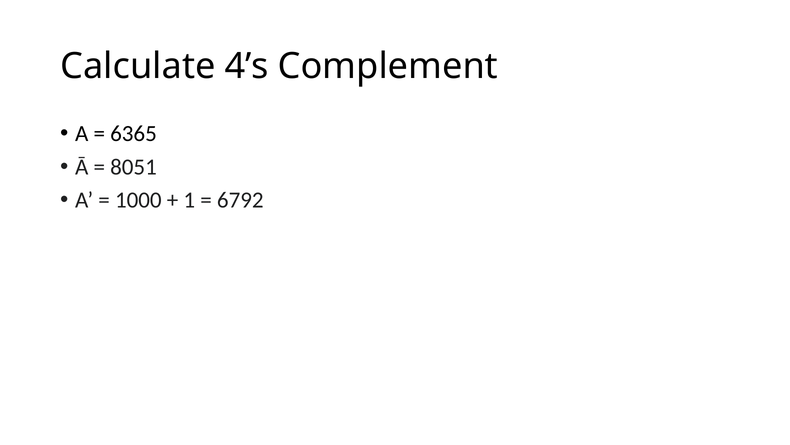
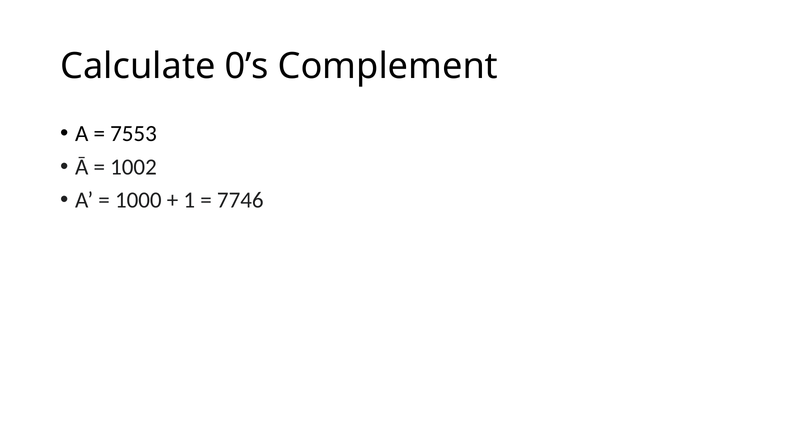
4’s: 4’s -> 0’s (247, 66)
6365: 6365 -> 7553 (133, 134)
8051: 8051 -> 1002 (133, 167)
6792: 6792 -> 7746 (240, 200)
